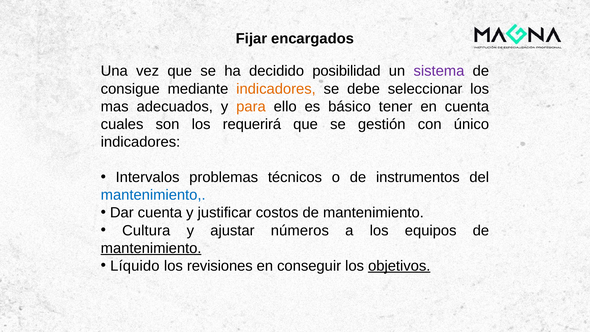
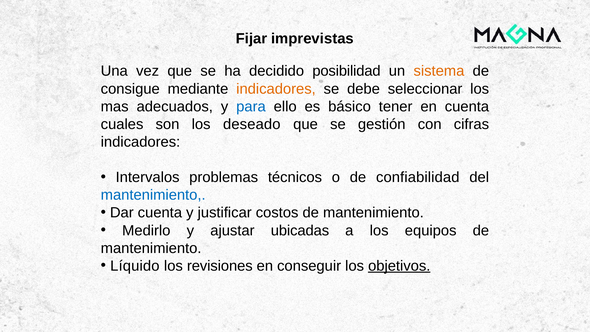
encargados: encargados -> imprevistas (312, 39)
sistema colour: purple -> orange (439, 71)
para colour: orange -> blue (251, 106)
requerirá: requerirá -> deseado (252, 124)
único: único -> cifras (471, 124)
instrumentos: instrumentos -> confiabilidad (418, 177)
Cultura: Cultura -> Medirlo (146, 230)
números: números -> ubicadas (300, 230)
mantenimiento underline: present -> none (151, 248)
